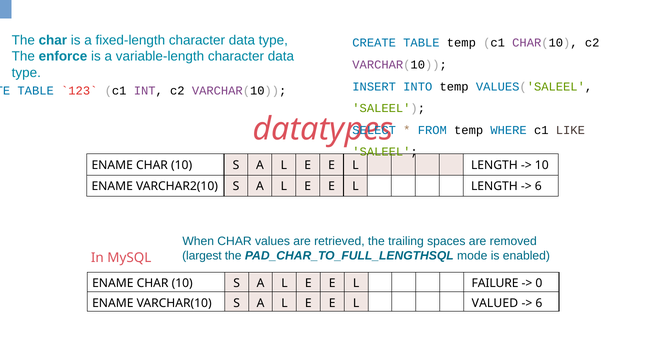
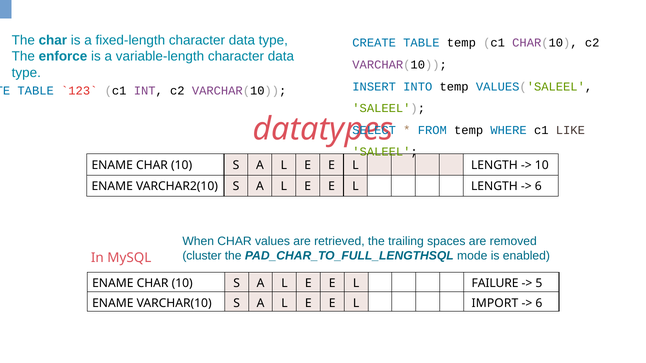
largest: largest -> cluster (202, 256)
0: 0 -> 5 (539, 284)
VALUED: VALUED -> IMPORT (495, 303)
